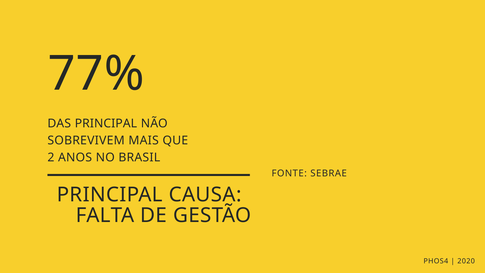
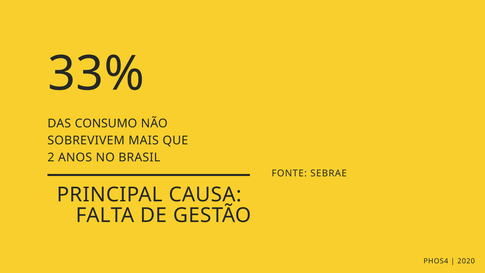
77%: 77% -> 33% (96, 74)
DAS PRINCIPAL: PRINCIPAL -> CONSUMO (106, 123)
